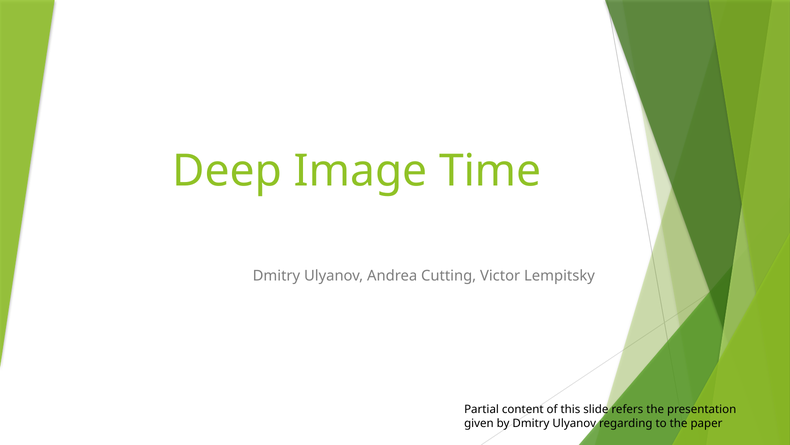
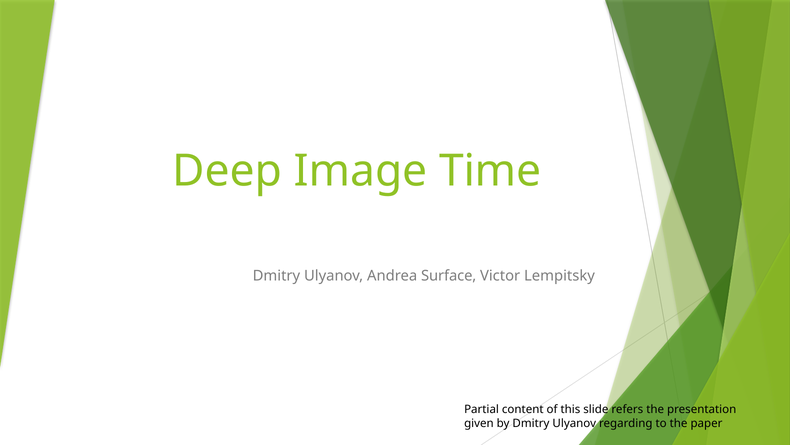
Cutting: Cutting -> Surface (449, 275)
